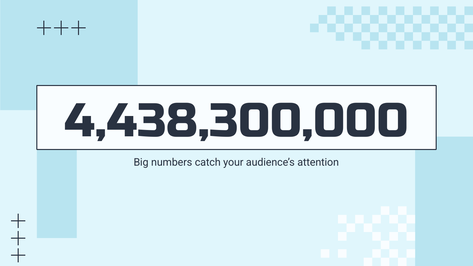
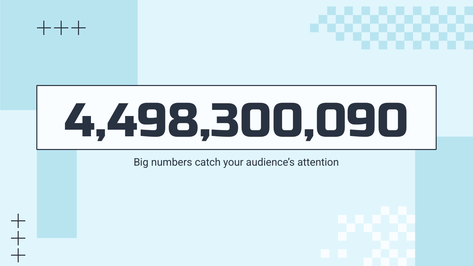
4,438,300,000: 4,438,300,000 -> 4,498,300,090 (236, 121)
